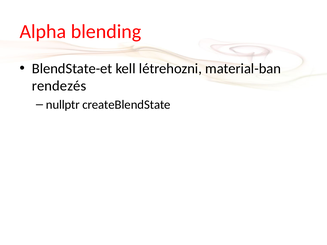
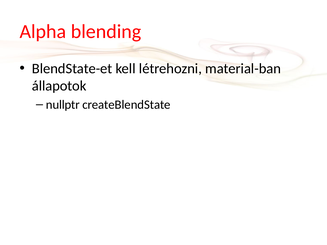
rendezés: rendezés -> állapotok (59, 86)
